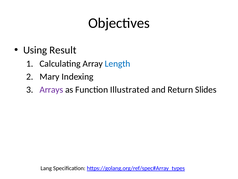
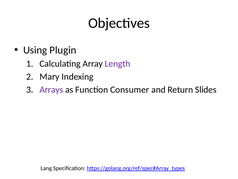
Result: Result -> Plugin (63, 50)
Length colour: blue -> purple (118, 64)
Illustrated: Illustrated -> Consumer (130, 89)
